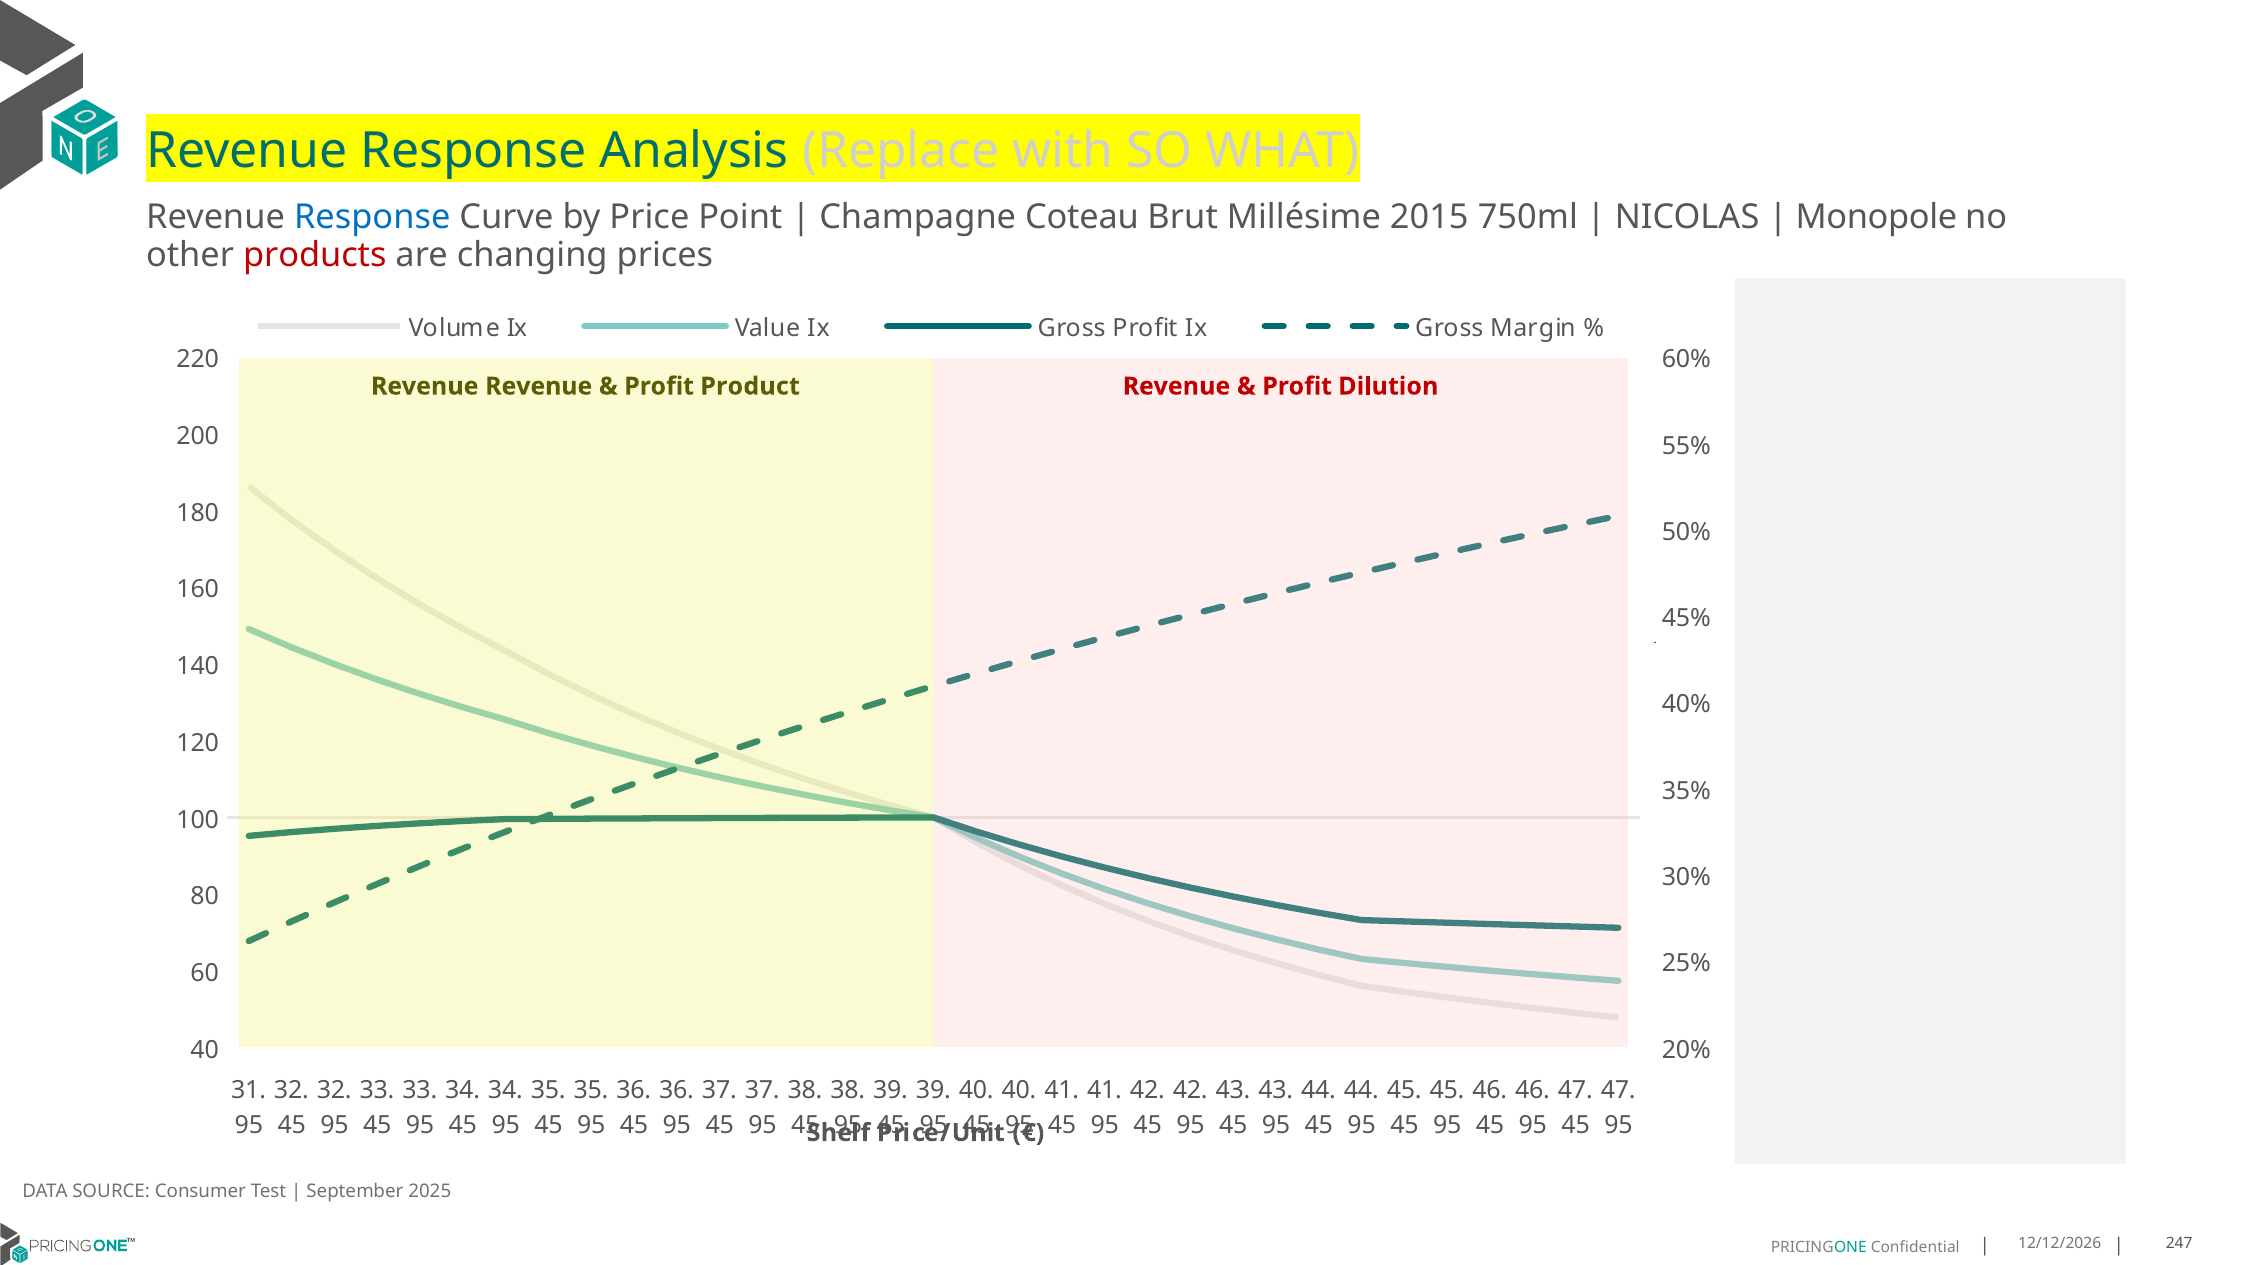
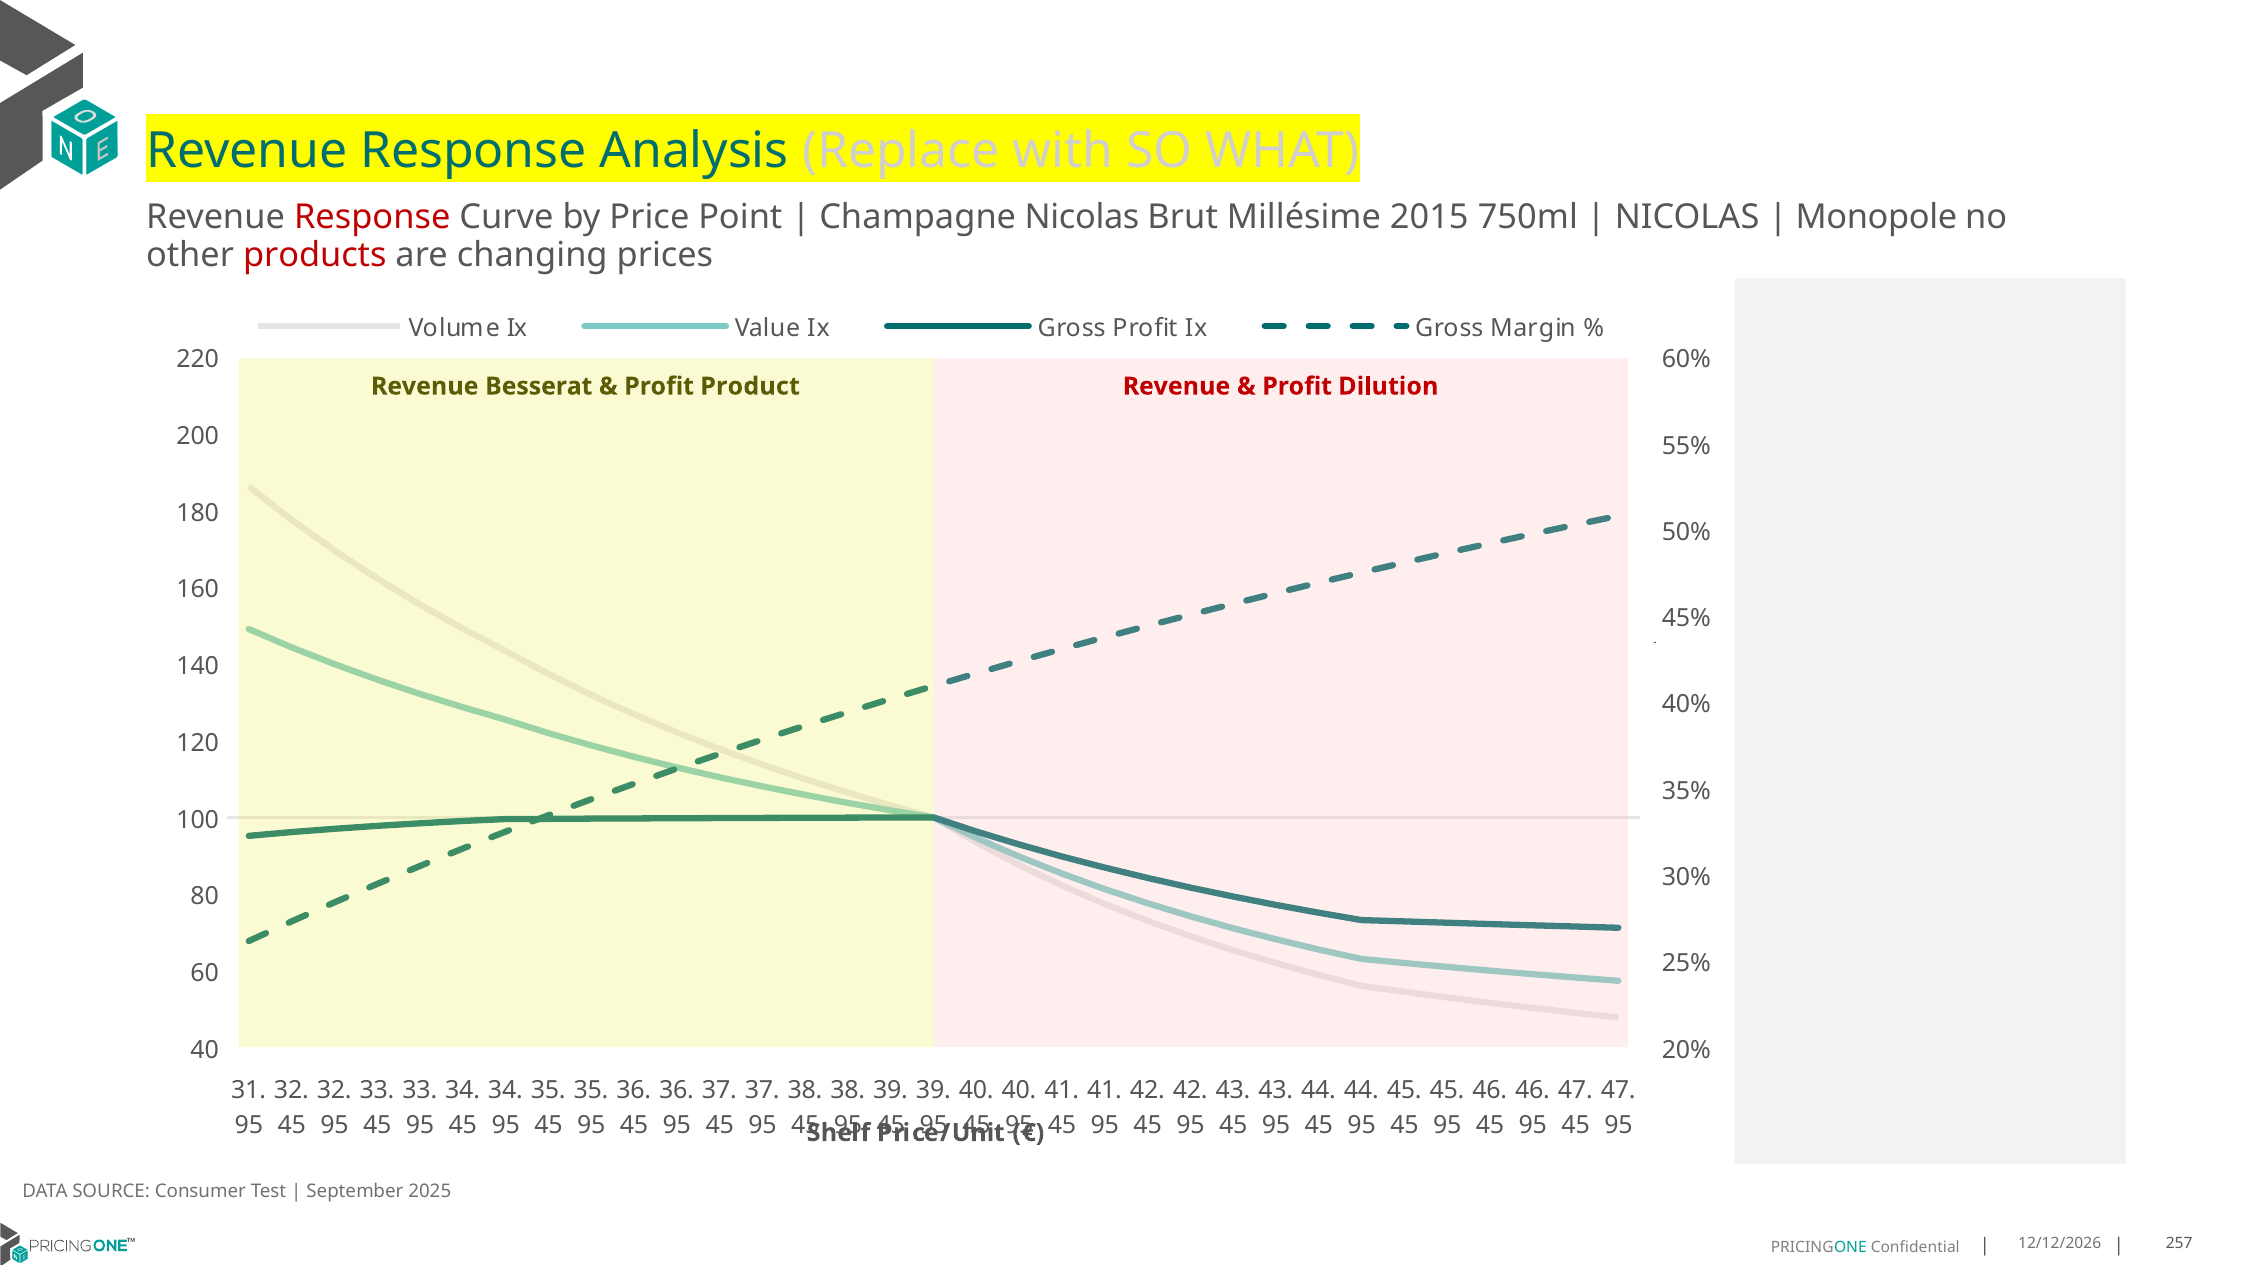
Response colour: blue -> red (372, 218)
Champagne Coteau: Coteau -> Nicolas (1082, 218)
Revenue Revenue: Revenue -> Besserat (539, 386)
247: 247 -> 257 (2179, 1243)
